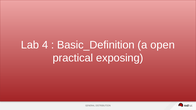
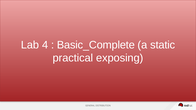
Basic_Definition: Basic_Definition -> Basic_Complete (96, 45)
open: open -> static (163, 45)
